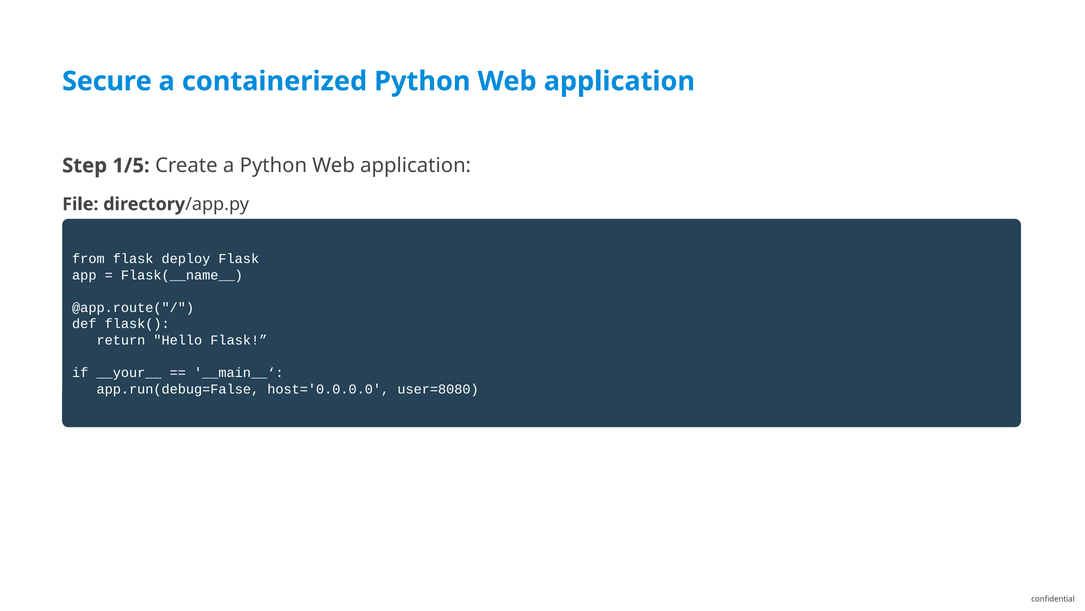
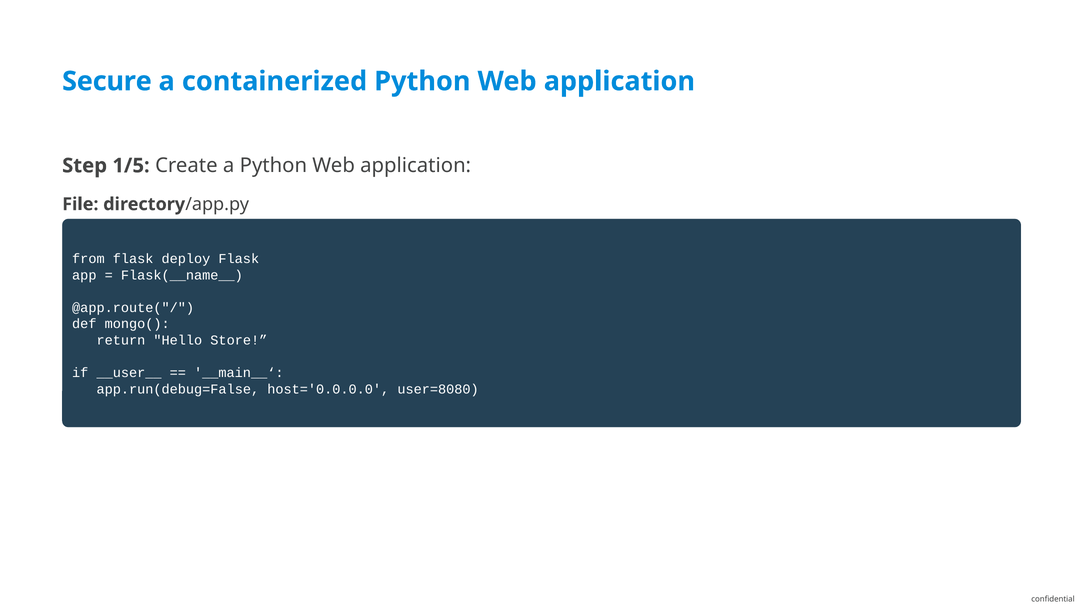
flask(: flask( -> mongo( (137, 324)
Hello Flask: Flask -> Store (239, 340)
__your__: __your__ -> __user__ (129, 372)
